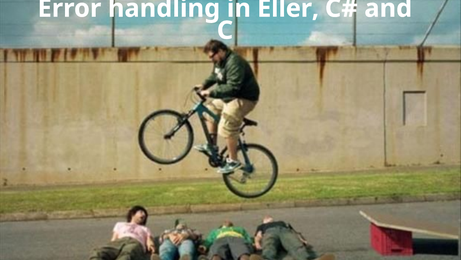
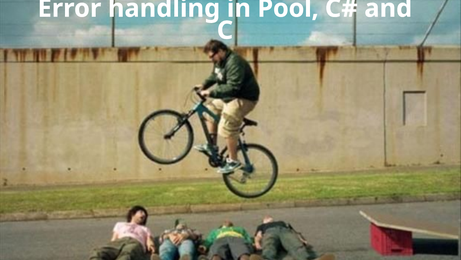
Eller: Eller -> Pool (288, 8)
